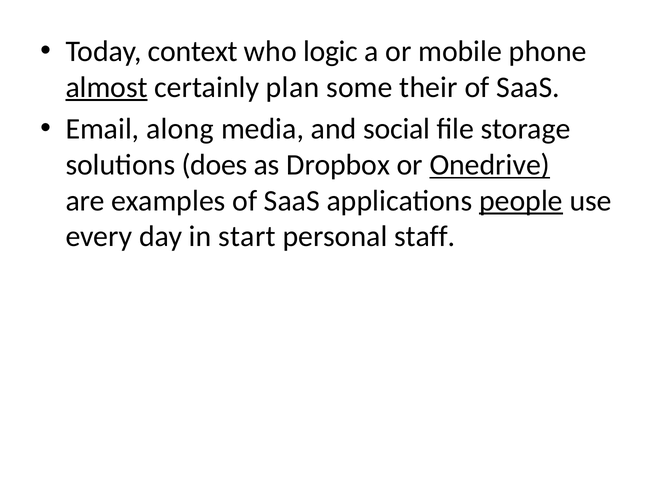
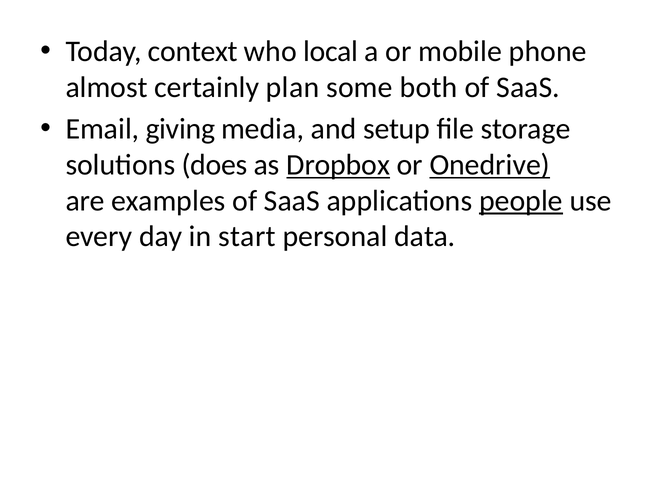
logic: logic -> local (331, 51)
almost underline: present -> none (107, 87)
their: their -> both (429, 87)
along: along -> giving (180, 129)
social: social -> setup (397, 129)
Dropbox underline: none -> present (338, 165)
staff: staff -> data (425, 237)
